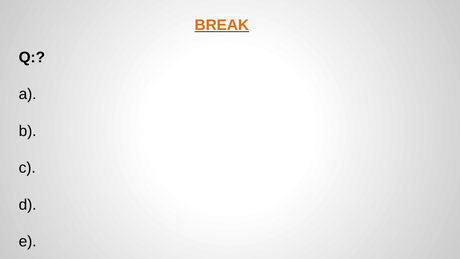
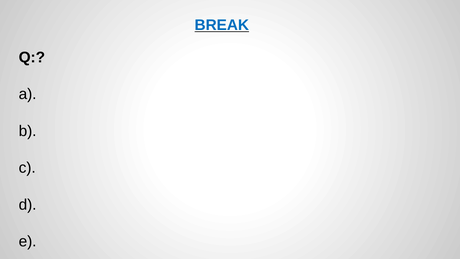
BREAK colour: orange -> blue (222, 25)
